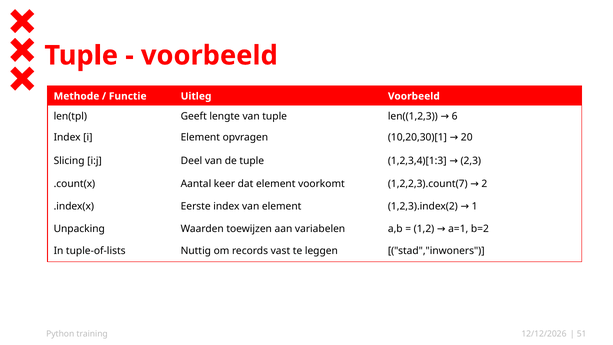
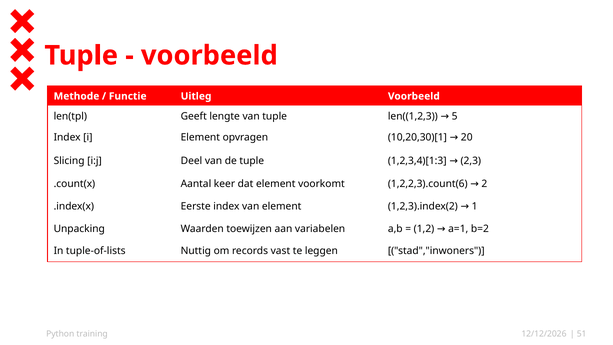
6: 6 -> 5 (455, 116)
1,2,2,3).count(7: 1,2,2,3).count(7 -> 1,2,2,3).count(6 (428, 184)
